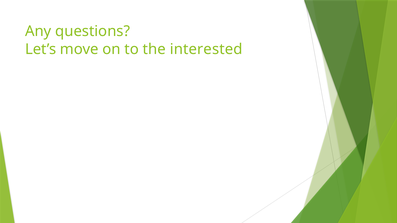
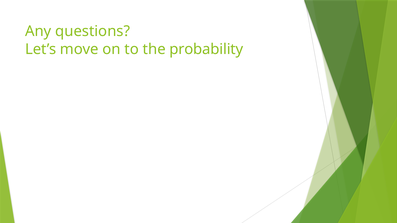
interested: interested -> probability (206, 49)
